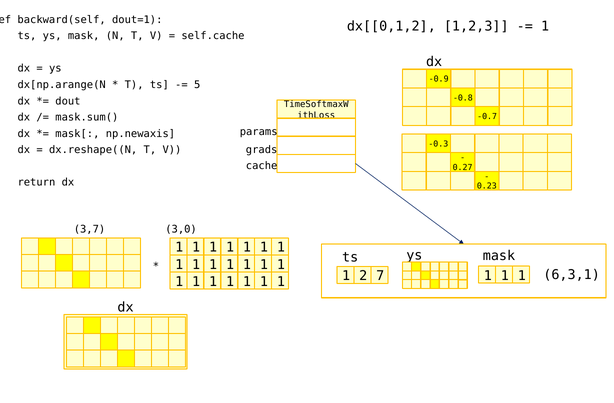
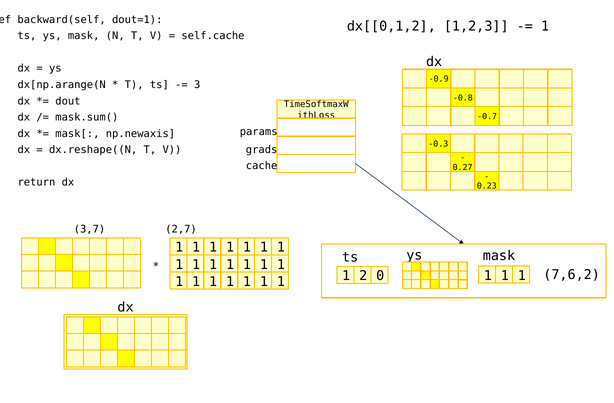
5: 5 -> 3 (197, 85)
3,0: 3,0 -> 2,7 (181, 229)
6,3,1: 6,3,1 -> 7,6,2 (572, 275)
7: 7 -> 0 (380, 276)
